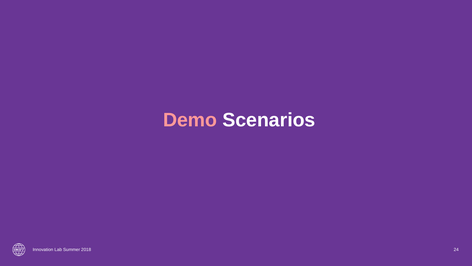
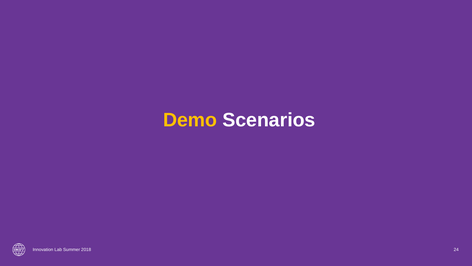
Demo colour: pink -> yellow (190, 120)
